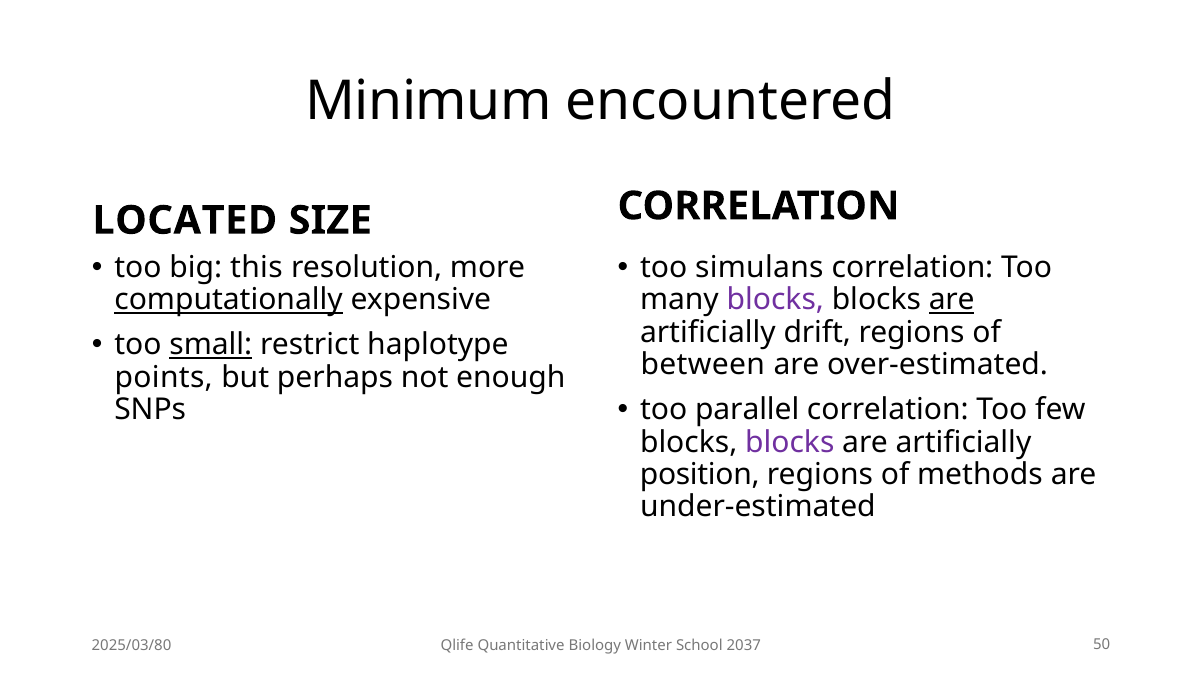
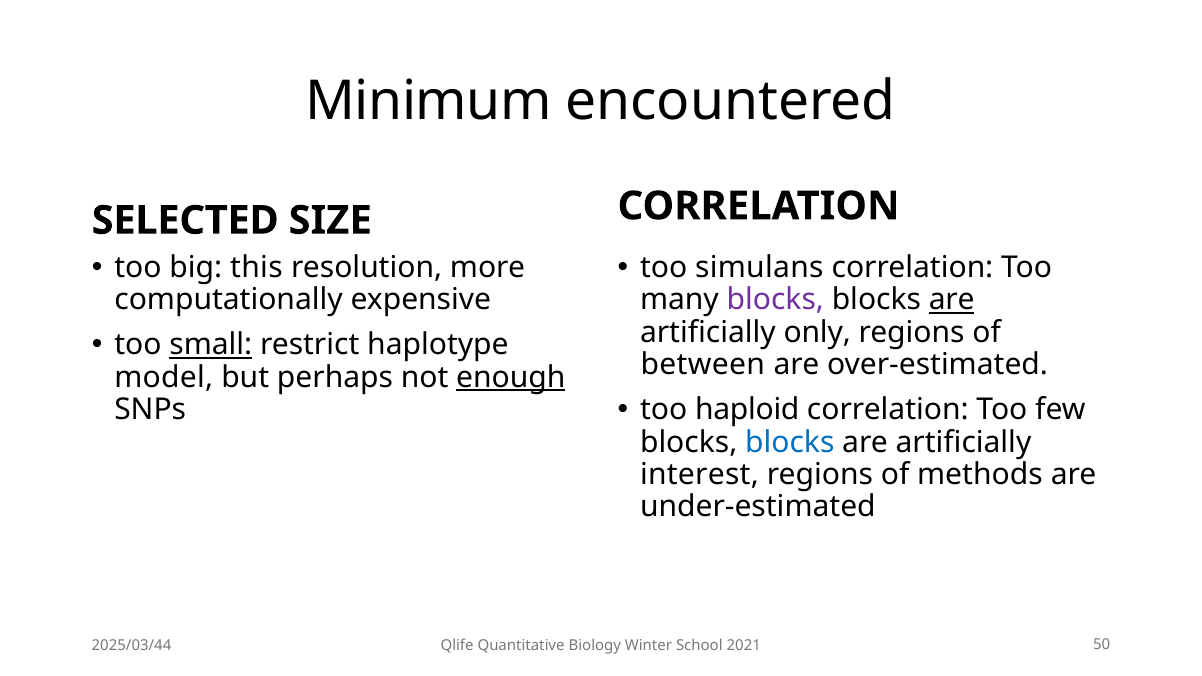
LOCATED: LOCATED -> SELECTED (185, 221)
computationally underline: present -> none (229, 300)
drift: drift -> only (817, 332)
points: points -> model (164, 377)
enough underline: none -> present (511, 377)
parallel: parallel -> haploid (747, 410)
blocks colour: purple -> blue (790, 442)
position: position -> interest (699, 475)
2025/03/80: 2025/03/80 -> 2025/03/44 (132, 646)
2037: 2037 -> 2021 (744, 646)
